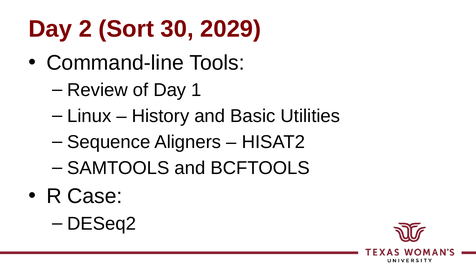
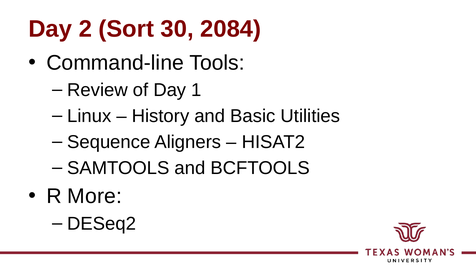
2029: 2029 -> 2084 (231, 29)
Case: Case -> More (95, 196)
